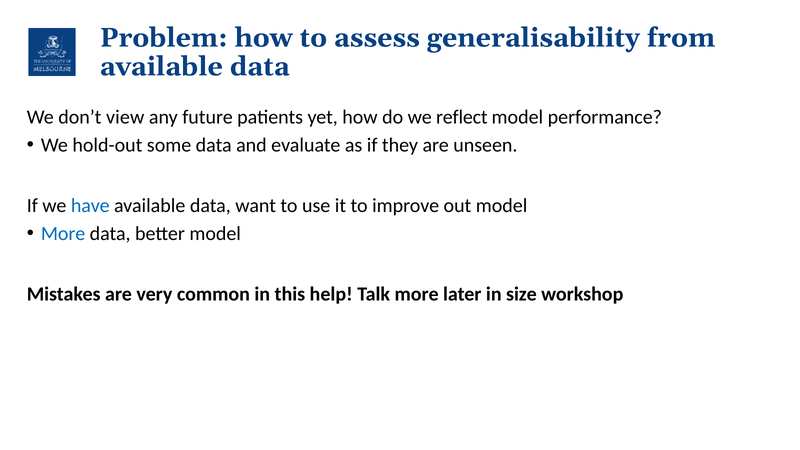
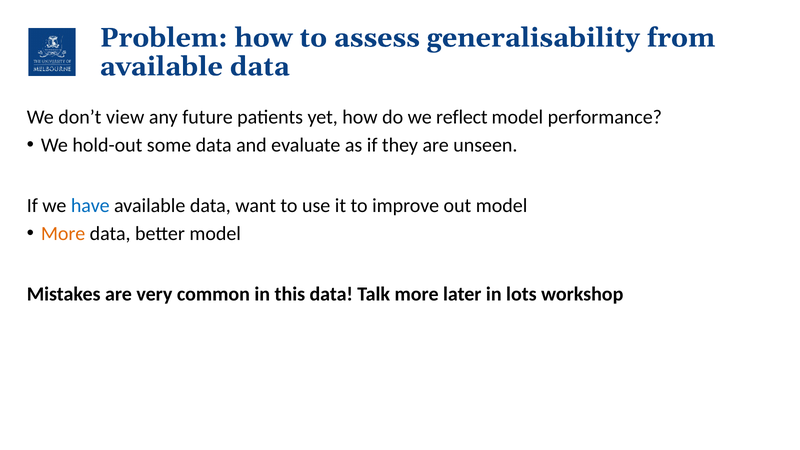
More colour: blue -> orange (63, 234)
this help: help -> data (331, 294)
size: size -> lots (521, 294)
